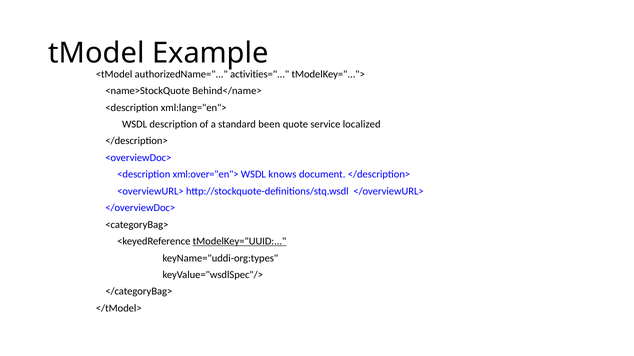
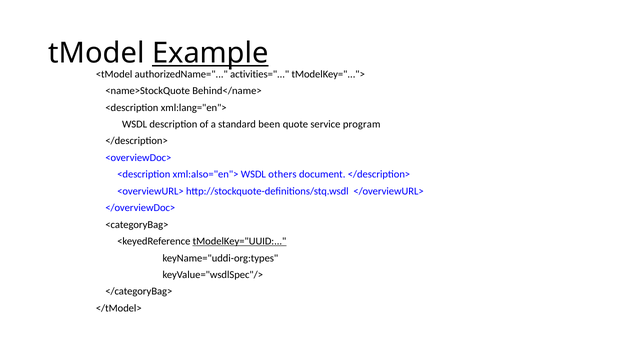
Example underline: none -> present (210, 53)
localized: localized -> program (362, 124)
xml:over="en">: xml:over="en"> -> xml:also="en"> (206, 175)
knows: knows -> others (282, 175)
